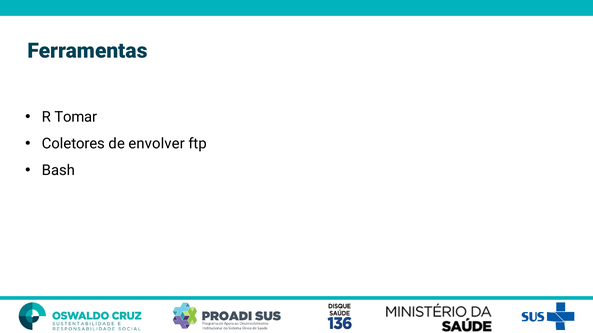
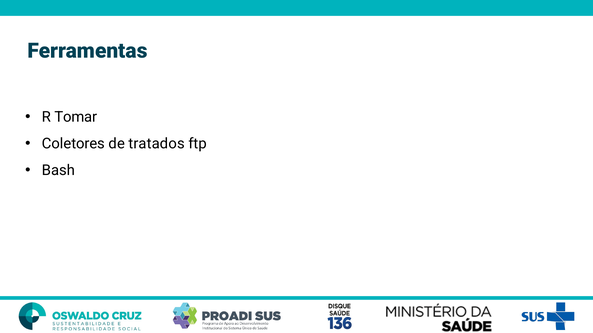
envolver: envolver -> tratados (157, 144)
